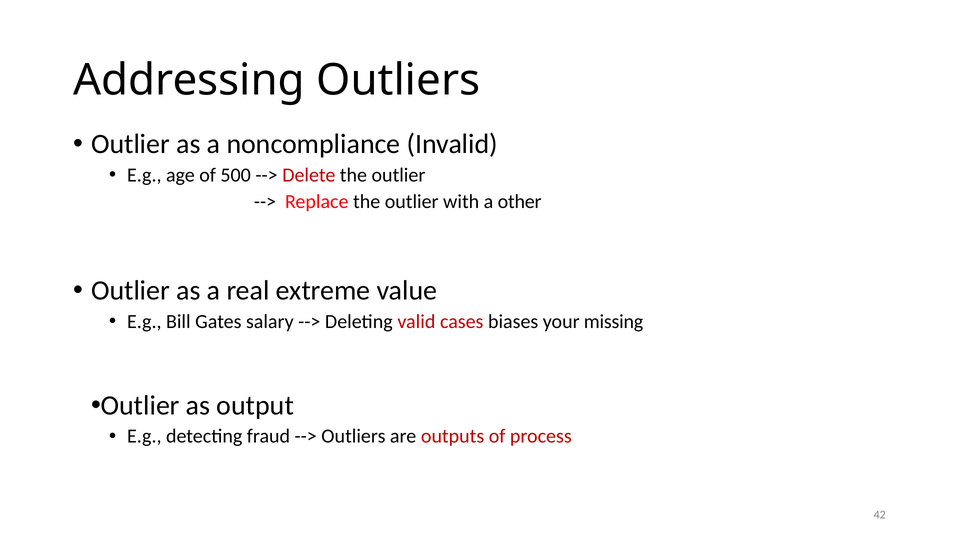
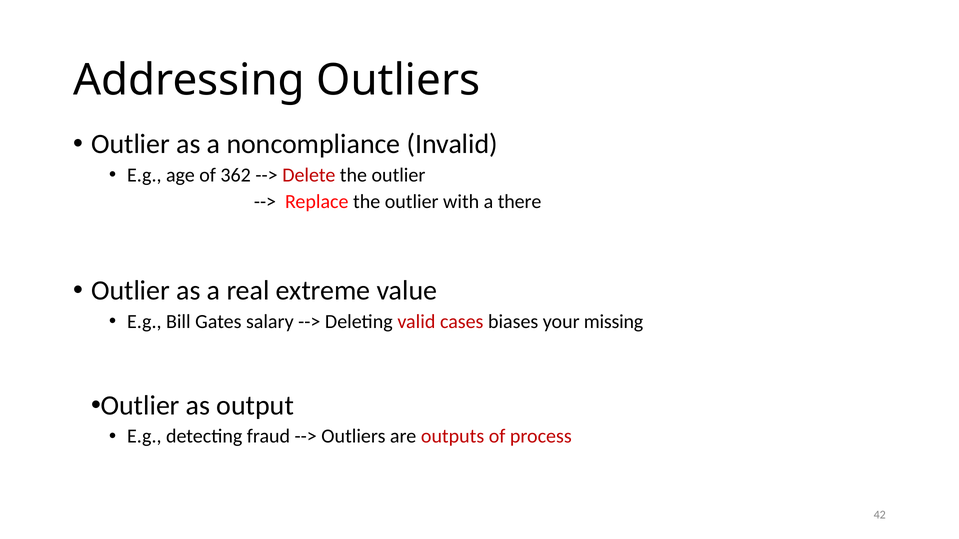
500: 500 -> 362 (236, 175)
other: other -> there (520, 202)
